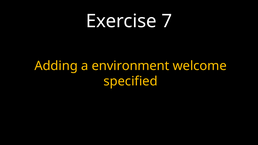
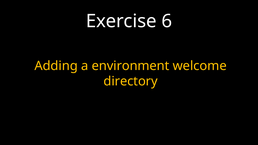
7: 7 -> 6 (167, 21)
specified: specified -> directory (131, 81)
